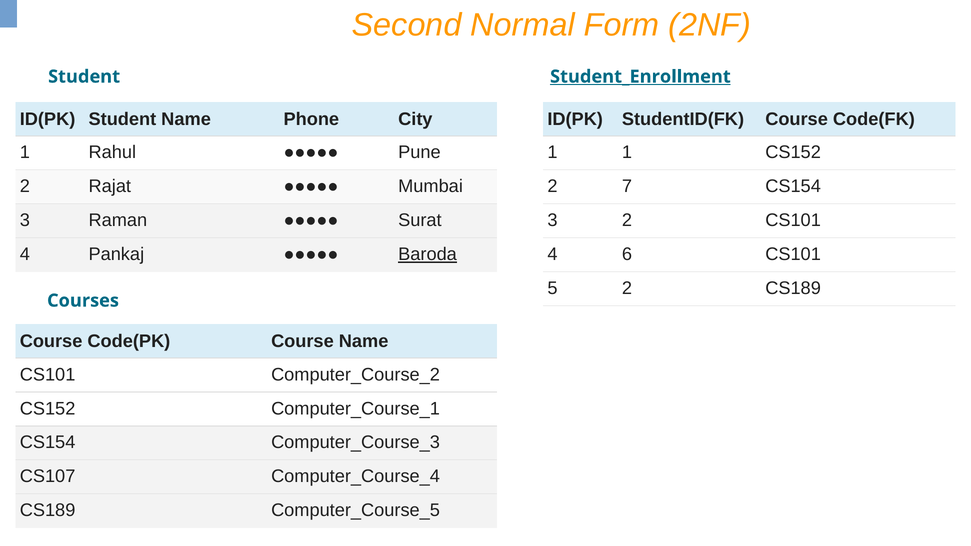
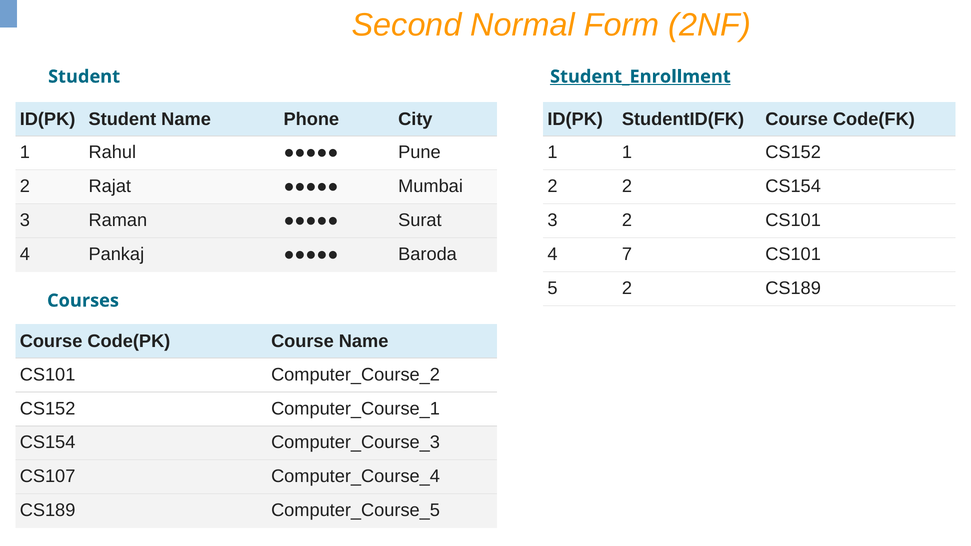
2 7: 7 -> 2 (627, 187)
Baroda underline: present -> none (428, 254)
6: 6 -> 7 (627, 254)
